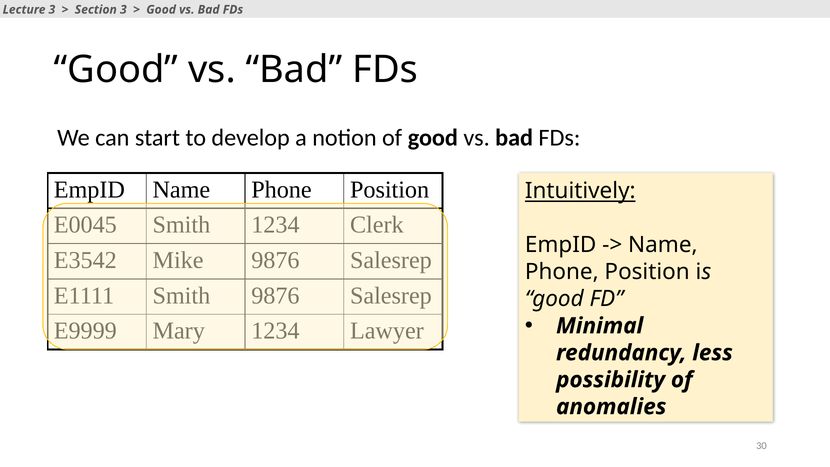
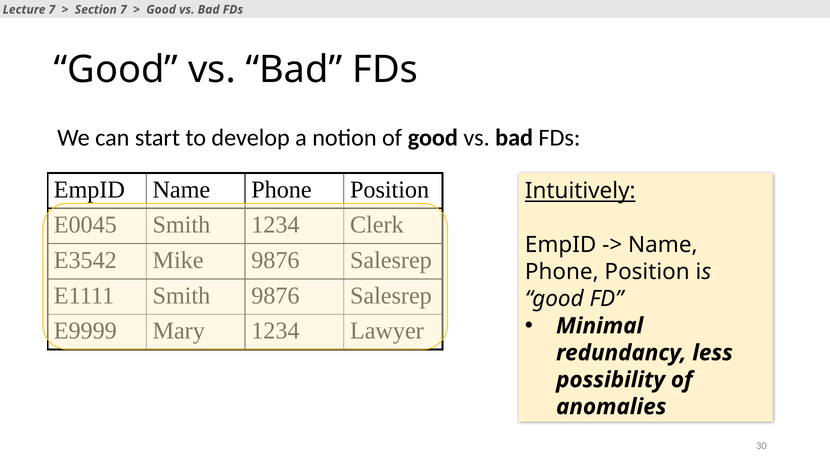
Lecture 3: 3 -> 7 (52, 10)
Section 3: 3 -> 7 (123, 10)
